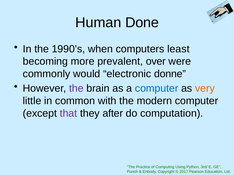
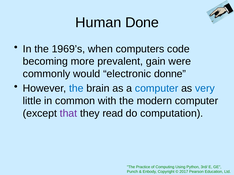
1990’s: 1990’s -> 1969’s (68, 49)
least: least -> code (178, 49)
over: over -> gain (156, 62)
the colour: purple -> blue (76, 89)
very colour: orange -> blue (205, 89)
after: after -> read (113, 114)
